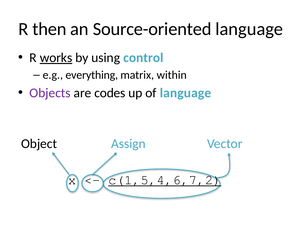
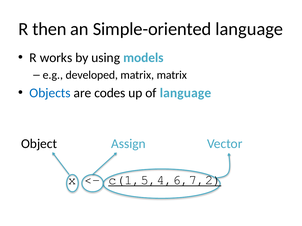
Source-oriented: Source-oriented -> Simple-oriented (152, 29)
works underline: present -> none (56, 58)
control: control -> models (143, 58)
everything: everything -> developed (92, 75)
matrix within: within -> matrix (172, 75)
Objects colour: purple -> blue (50, 93)
